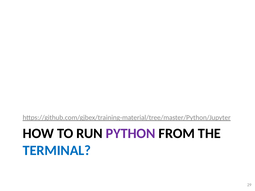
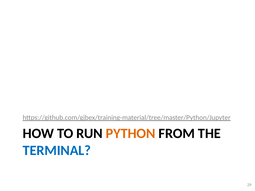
PYTHON colour: purple -> orange (131, 134)
